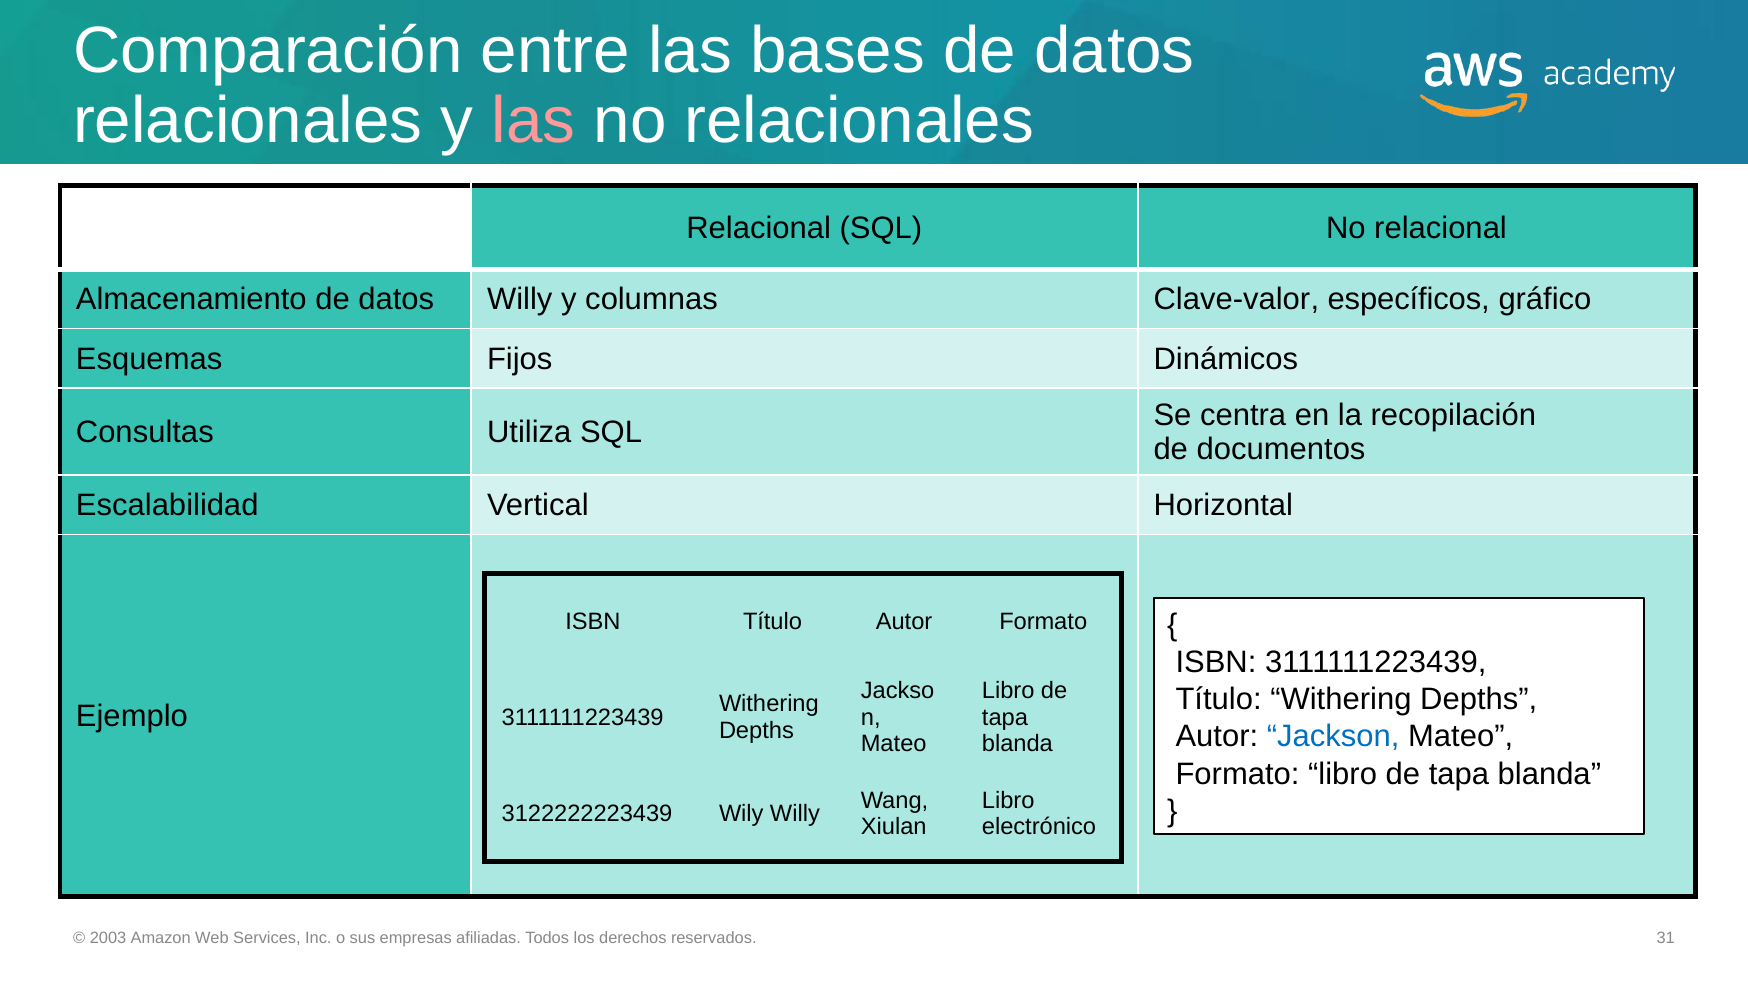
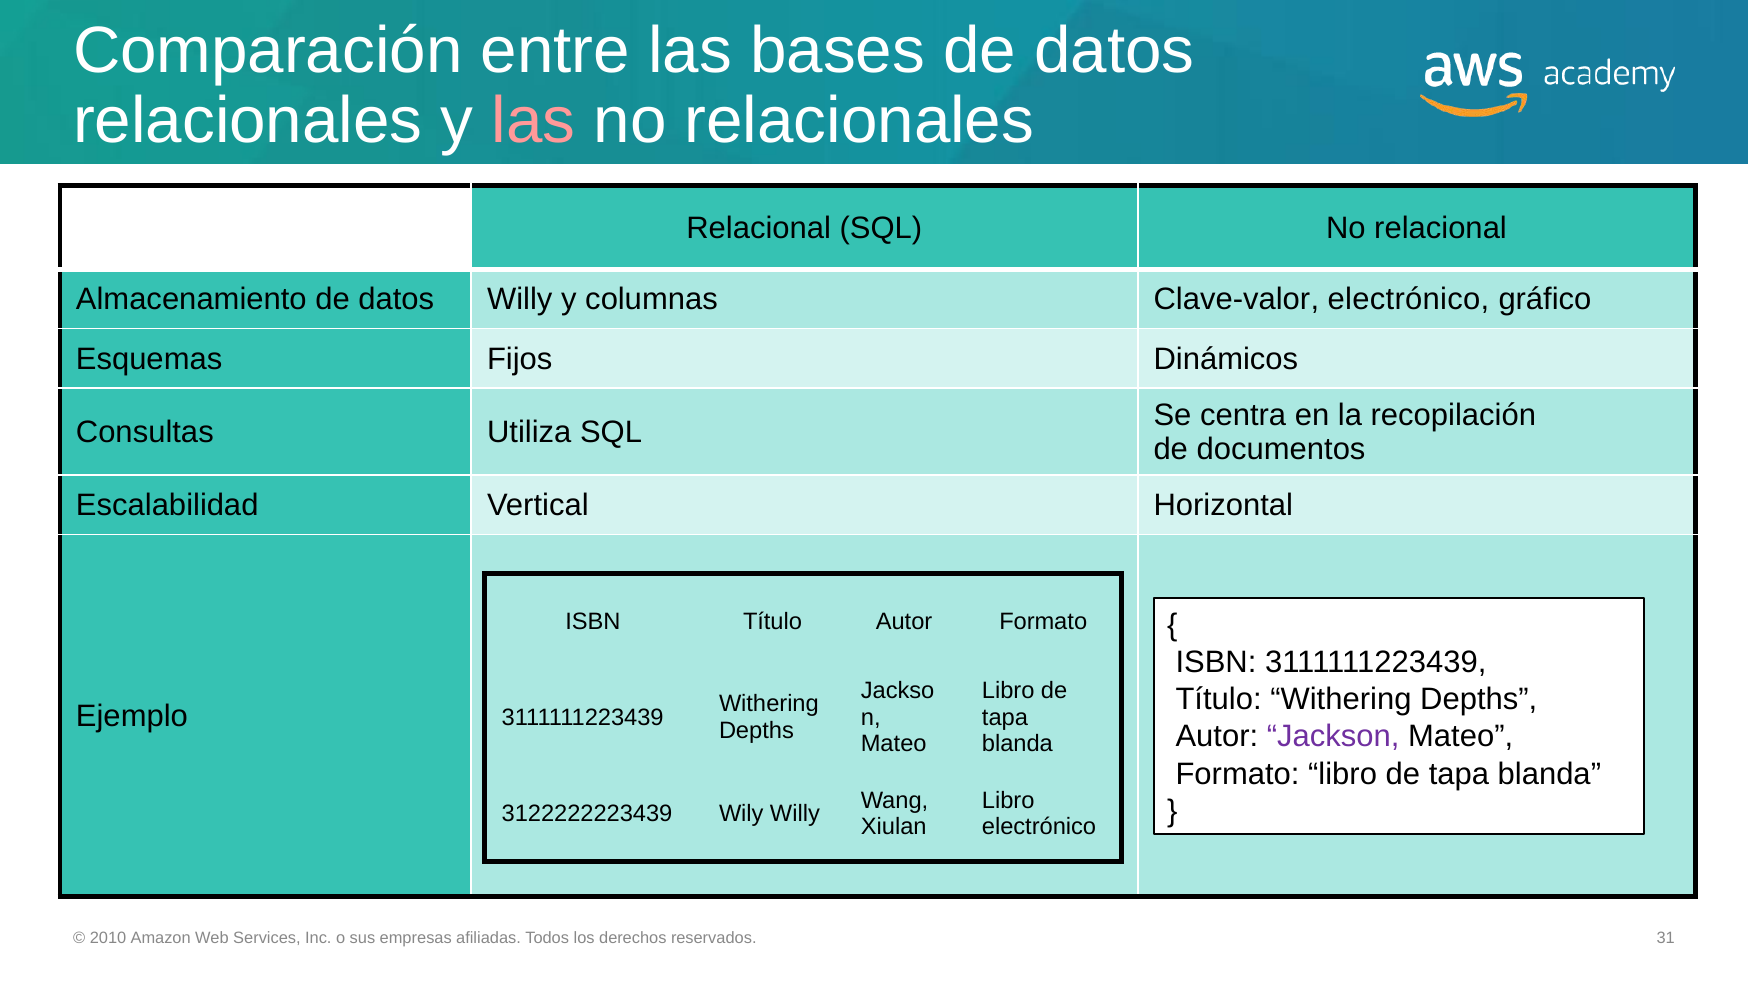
Clave-valor específicos: específicos -> electrónico (1408, 300)
Jackson colour: blue -> purple (1333, 737)
2003: 2003 -> 2010 (108, 939)
